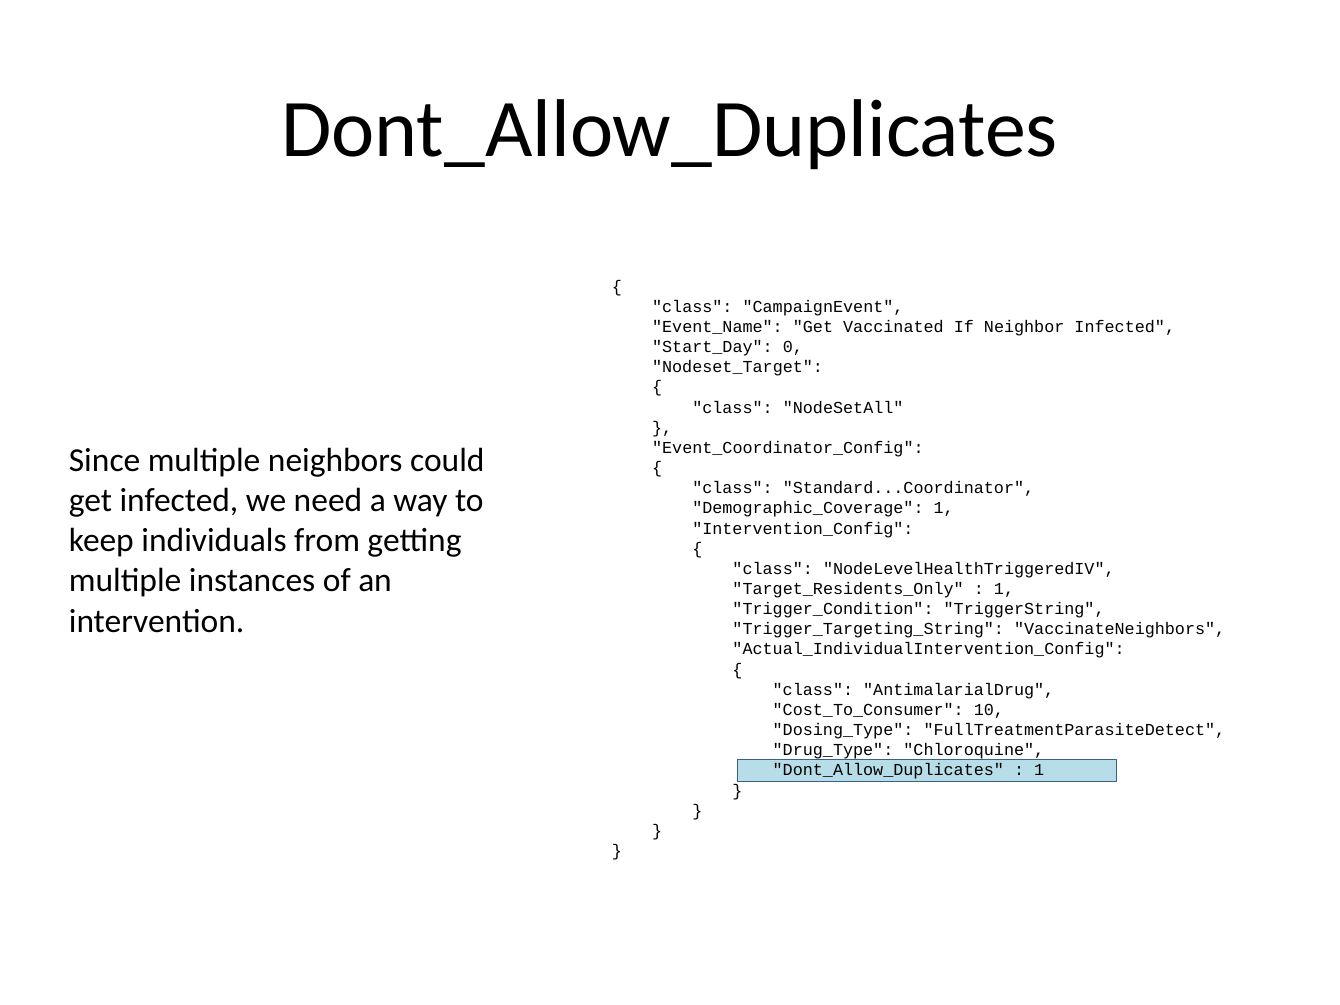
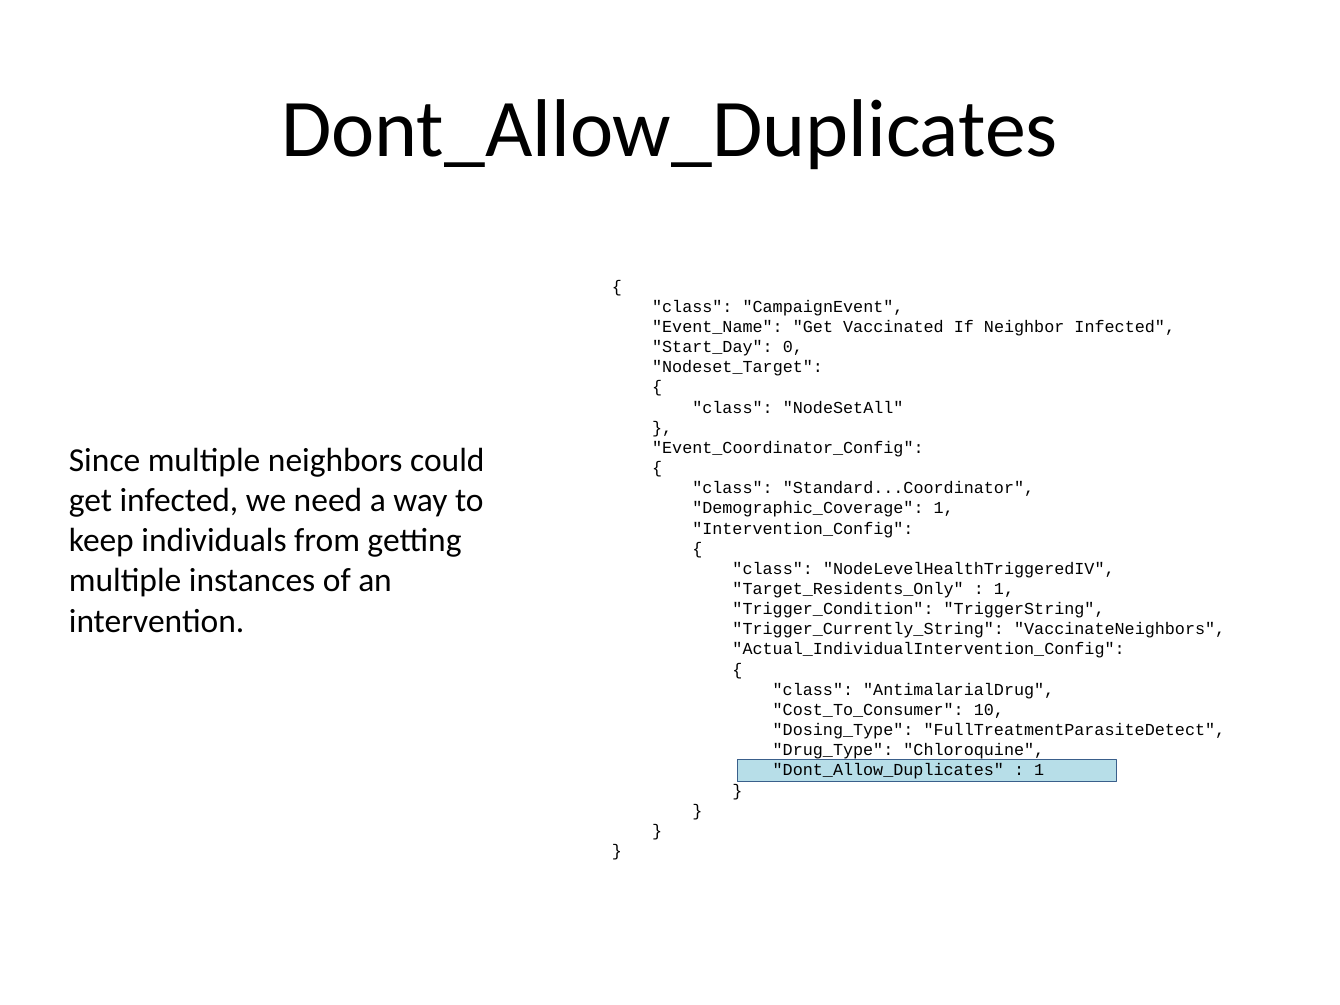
Trigger_Targeting_String: Trigger_Targeting_String -> Trigger_Currently_String (868, 629)
